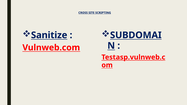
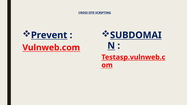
Sanitize: Sanitize -> Prevent (49, 35)
